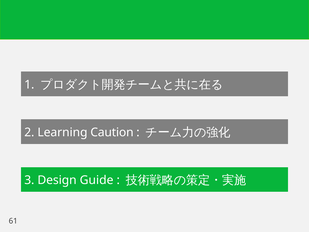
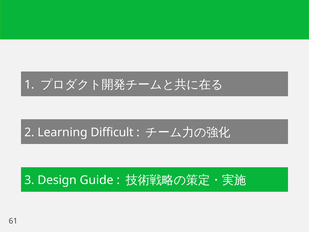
Caution: Caution -> Difficult (112, 132)
